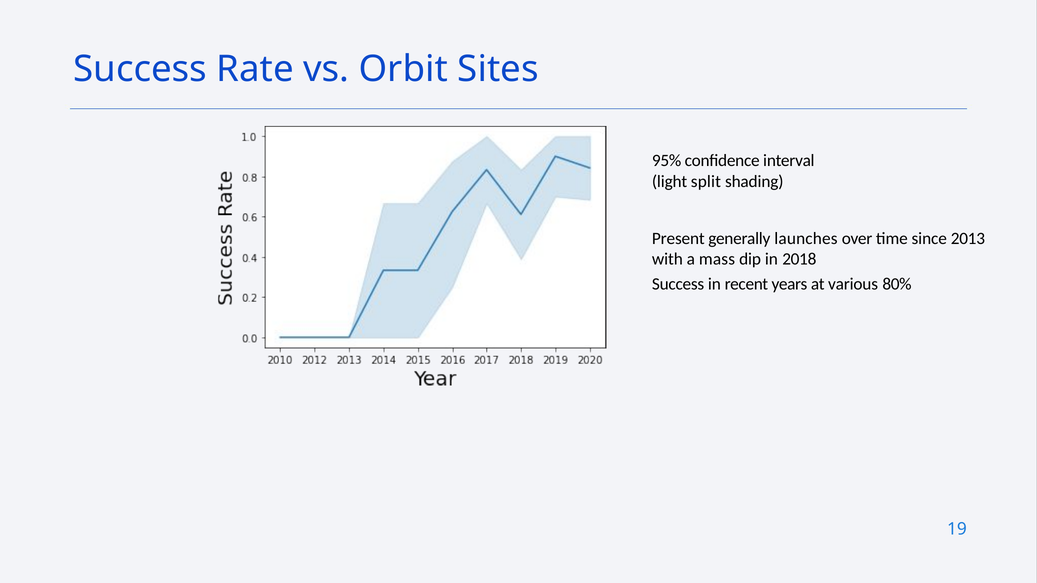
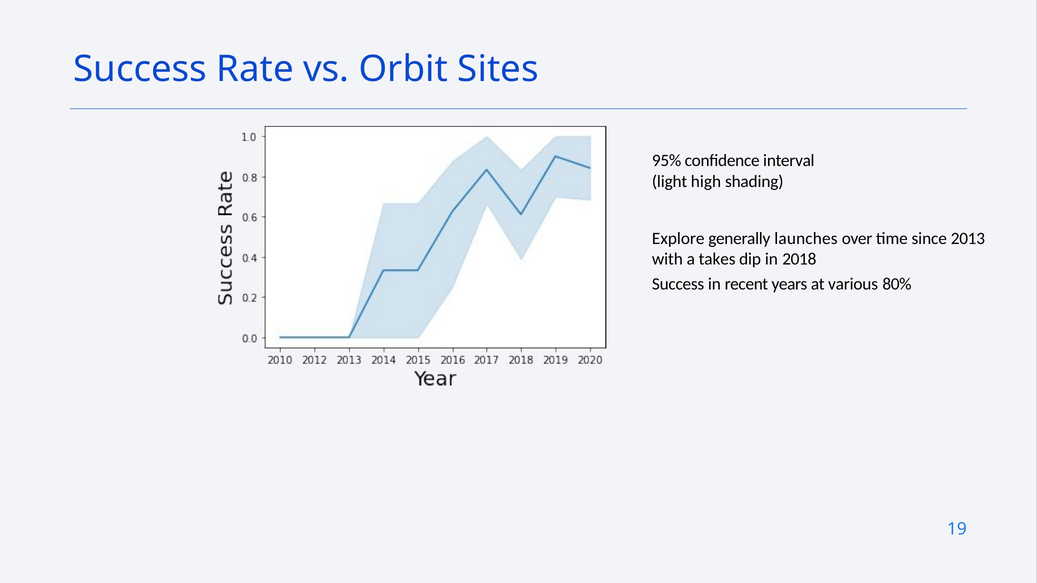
split: split -> high (706, 182)
Present: Present -> Explore (678, 238)
mass: mass -> takes (717, 259)
